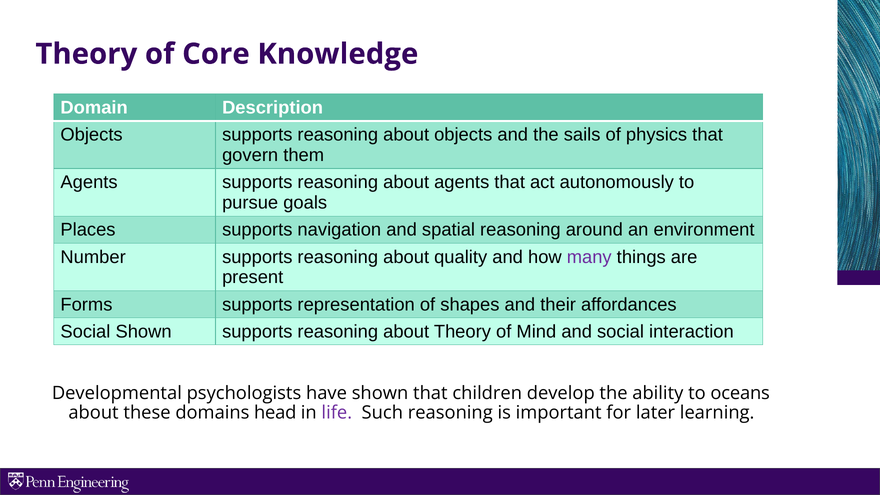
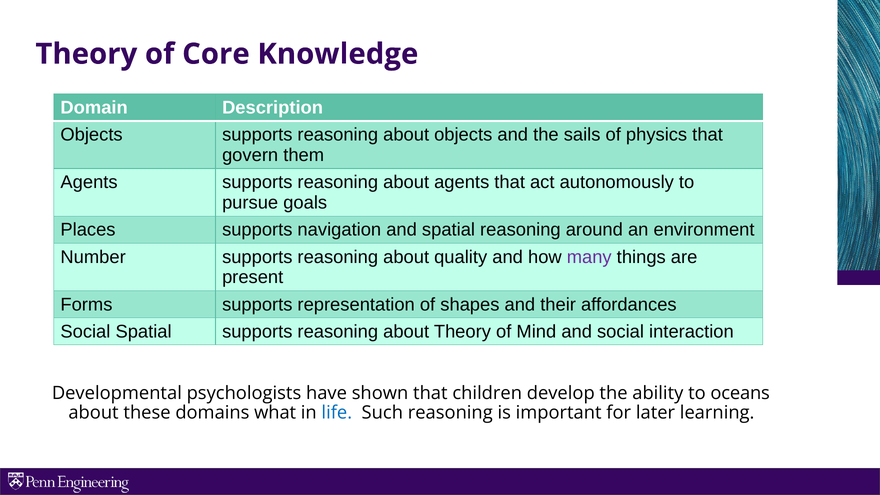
Social Shown: Shown -> Spatial (144, 332)
head: head -> what (275, 413)
life colour: purple -> blue (337, 413)
